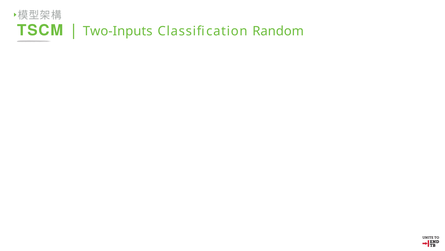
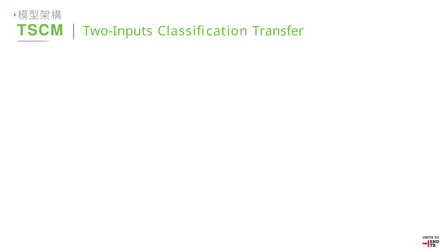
Random: Random -> Transfer (278, 31)
